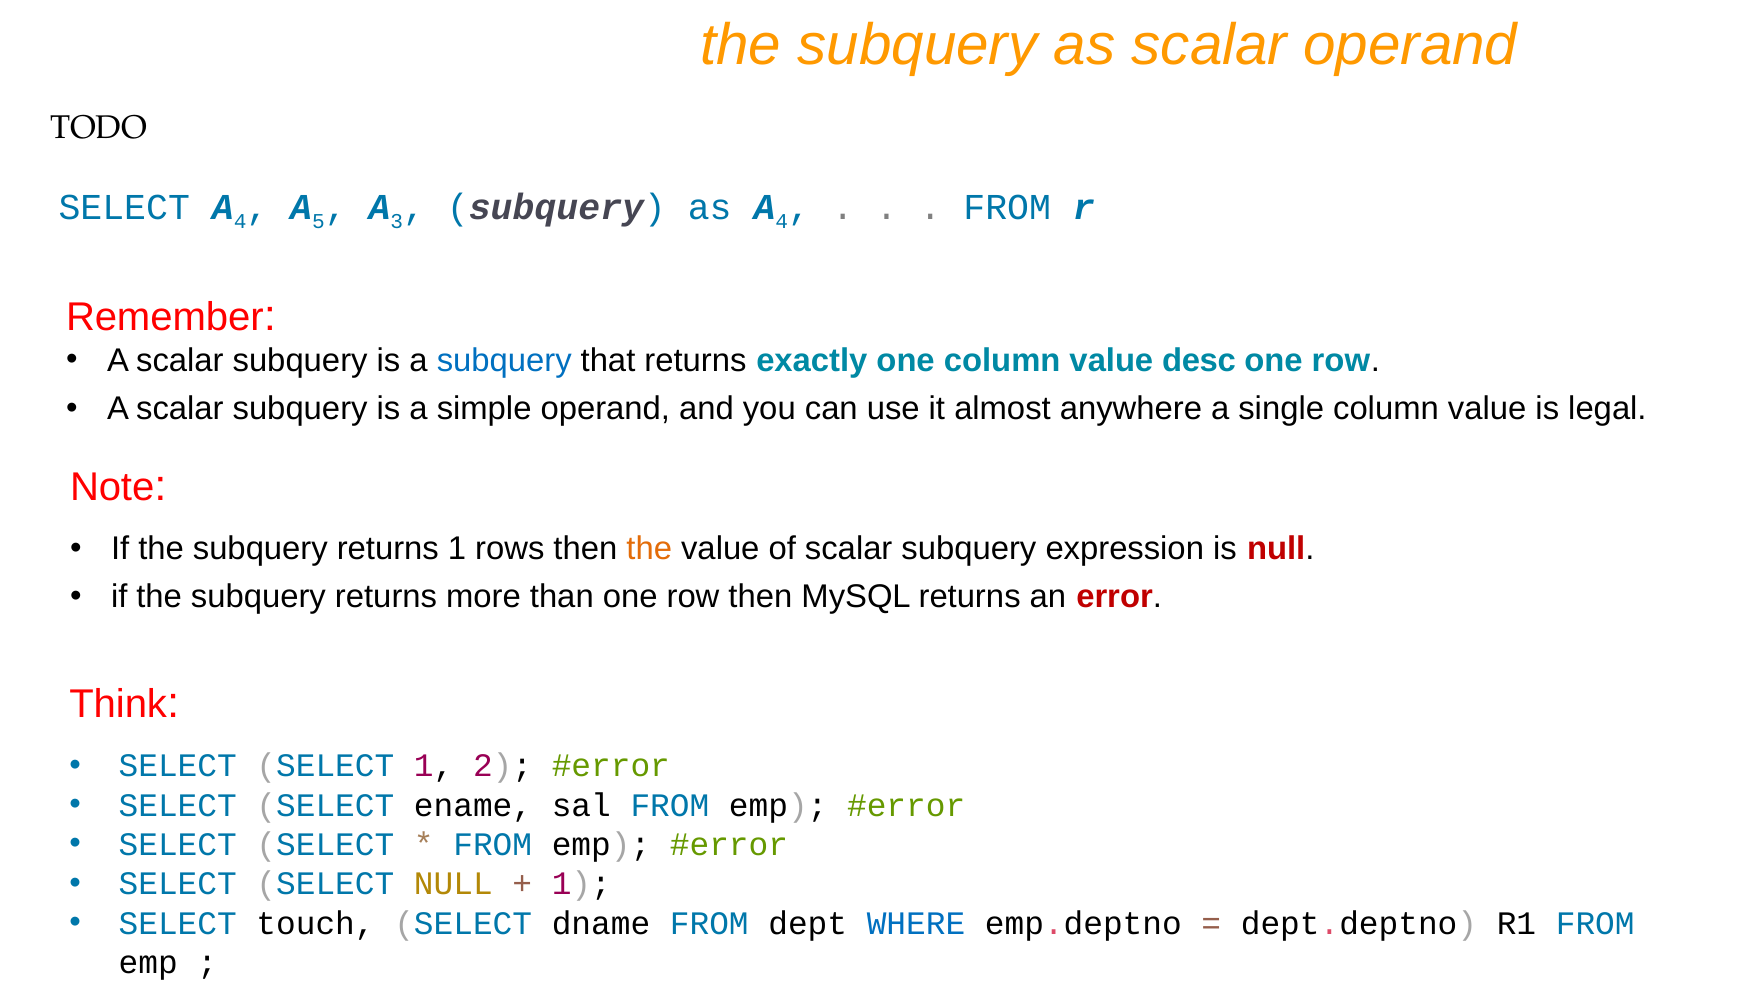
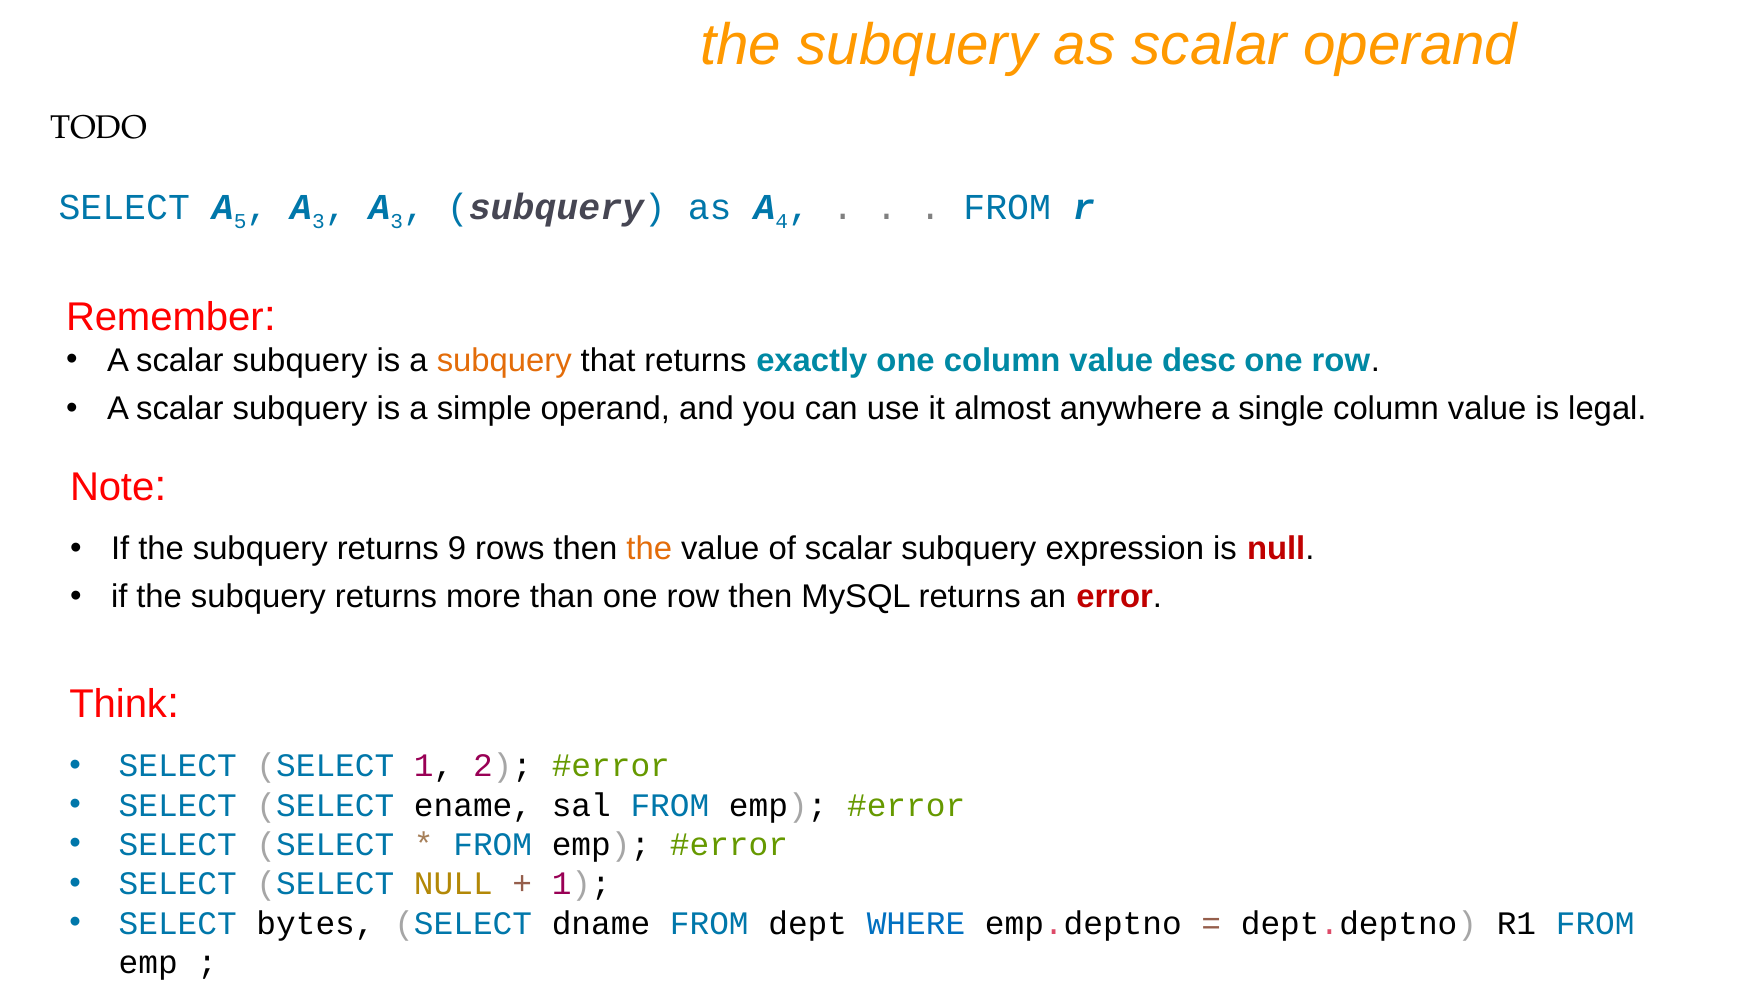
SELECT A 4: 4 -> 5 (240, 222)
5: 5 -> 3 (318, 222)
subquery colour: blue -> orange (504, 361)
returns 1: 1 -> 9 (457, 549)
touch: touch -> bytes (316, 924)
